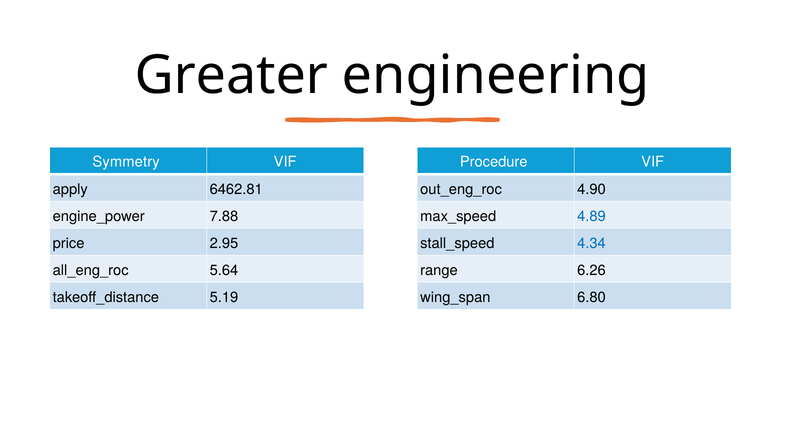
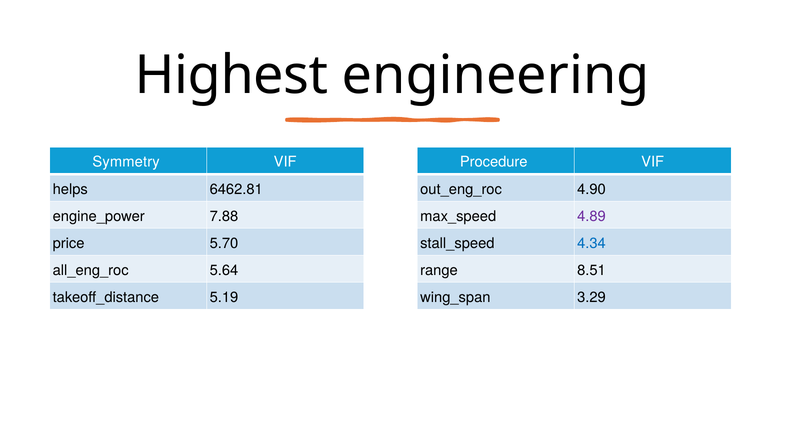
Greater: Greater -> Highest (232, 76)
apply: apply -> helps (70, 189)
4.89 colour: blue -> purple (591, 216)
2.95: 2.95 -> 5.70 (224, 243)
6.26: 6.26 -> 8.51 (591, 270)
6.80: 6.80 -> 3.29 (591, 297)
